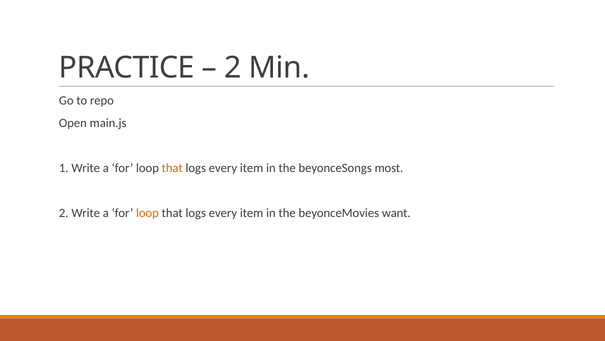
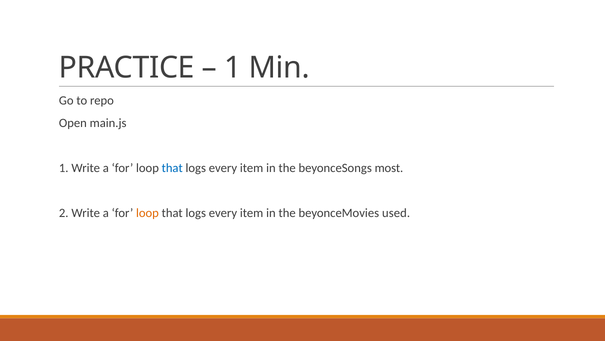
2: 2 -> 1 (233, 68)
that colour: orange -> blue (172, 168)
want: want -> used (396, 213)
